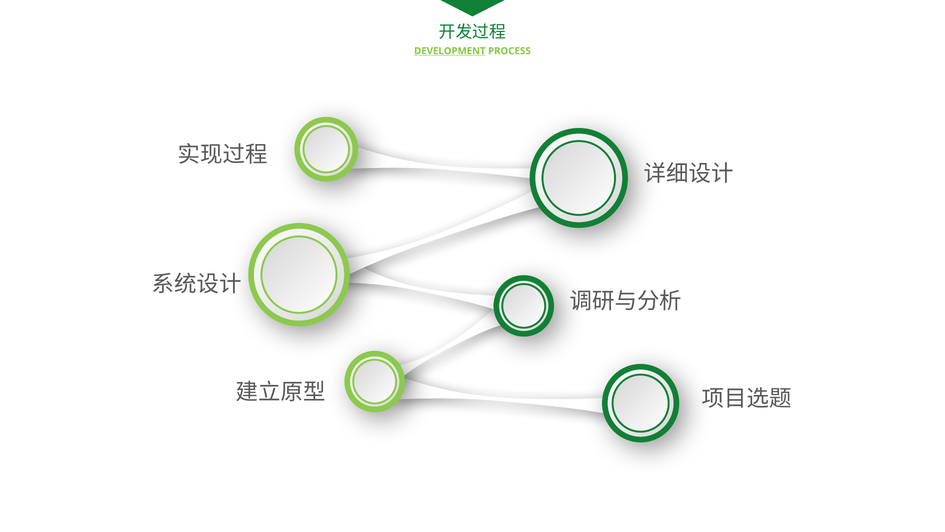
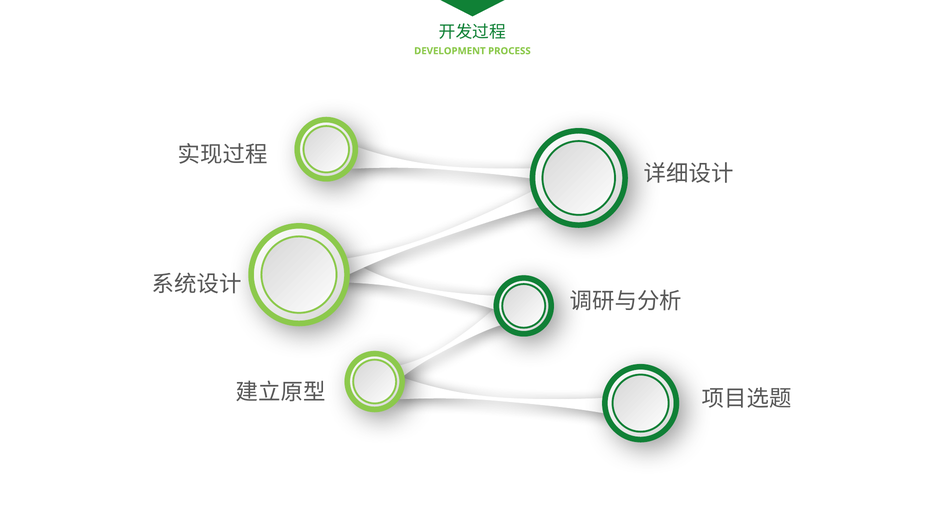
DEVELOPMENT underline: present -> none (450, 51)
